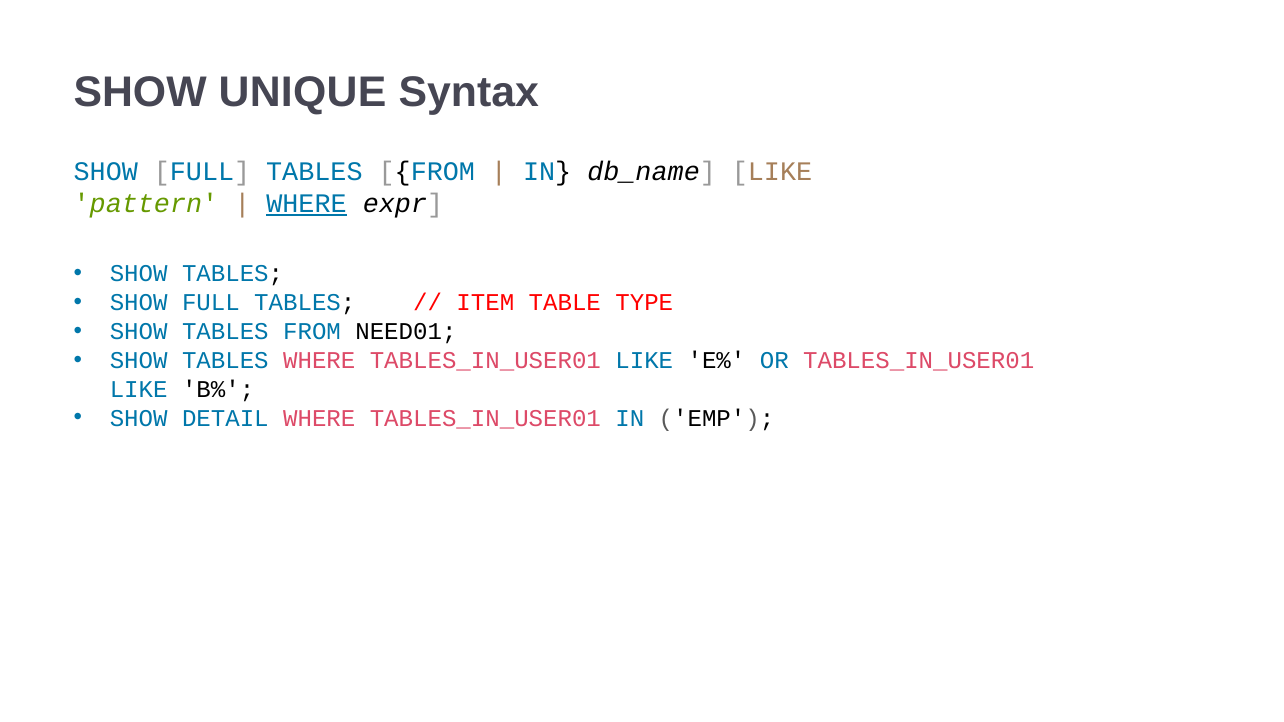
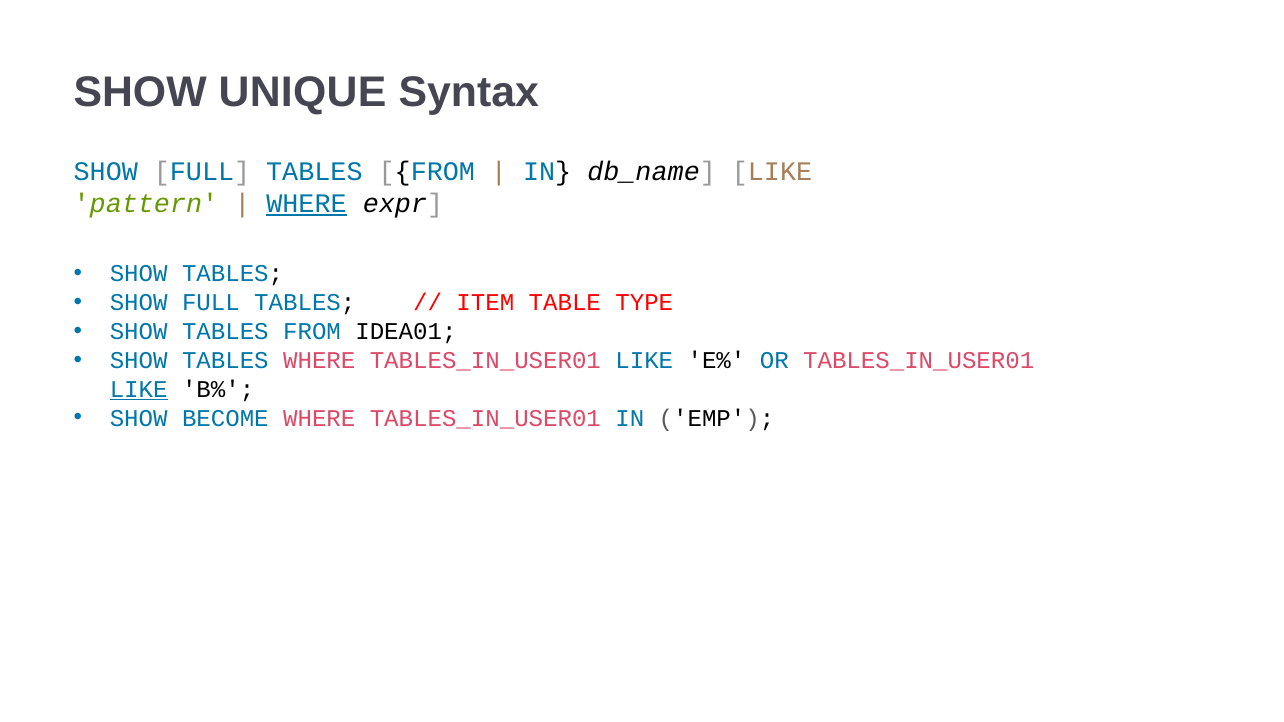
NEED01: NEED01 -> IDEA01 (406, 332)
LIKE underline: none -> present (139, 389)
DETAIL: DETAIL -> BECOME (225, 418)
